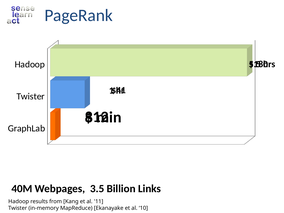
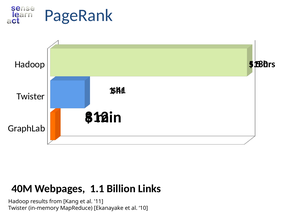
3.5: 3.5 -> 1.1 (97, 189)
